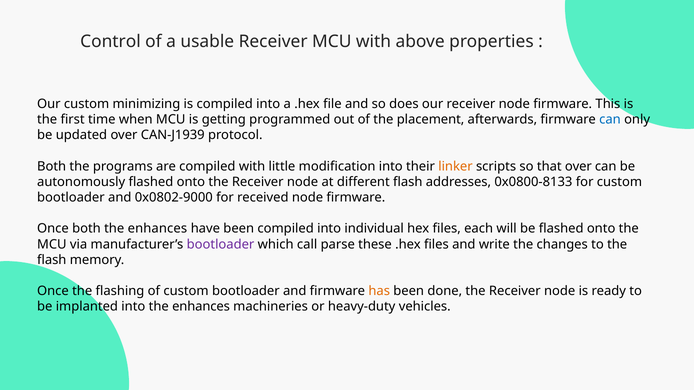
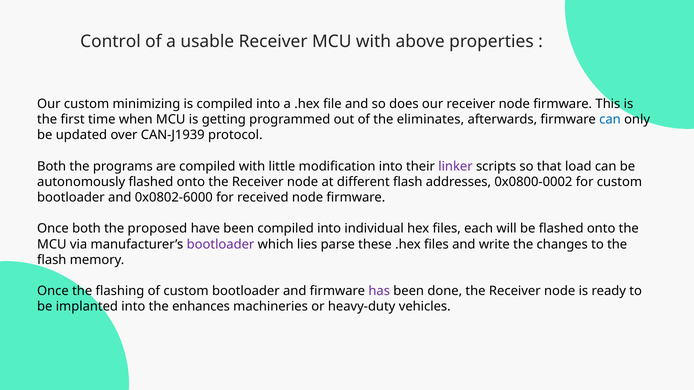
placement: placement -> eliminates (430, 120)
linker colour: orange -> purple (455, 166)
that over: over -> load (578, 166)
0x0800-8133: 0x0800-8133 -> 0x0800-0002 (533, 182)
0x0802-9000: 0x0802-9000 -> 0x0802-6000 (174, 198)
both the enhances: enhances -> proposed (157, 229)
call: call -> lies (307, 244)
has colour: orange -> purple (379, 291)
